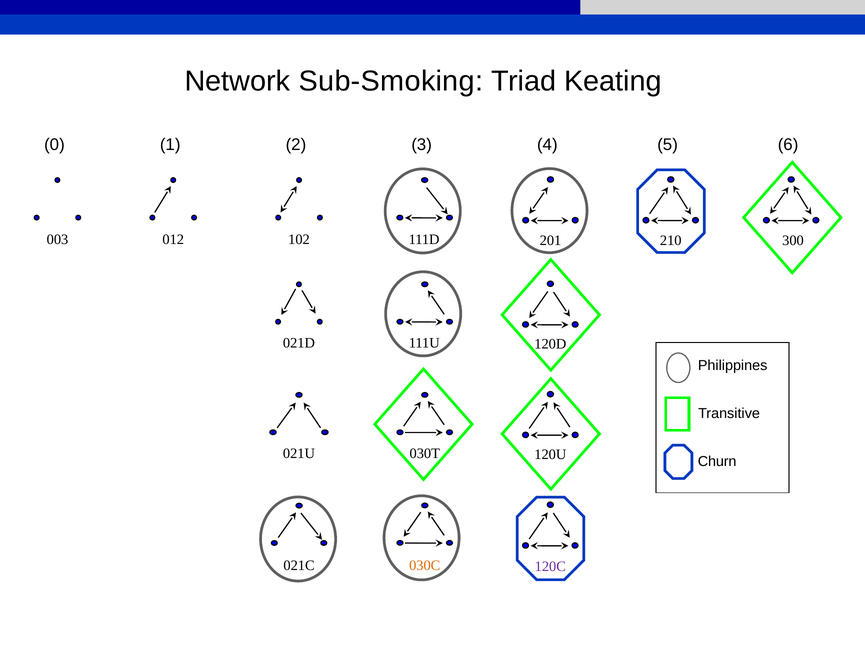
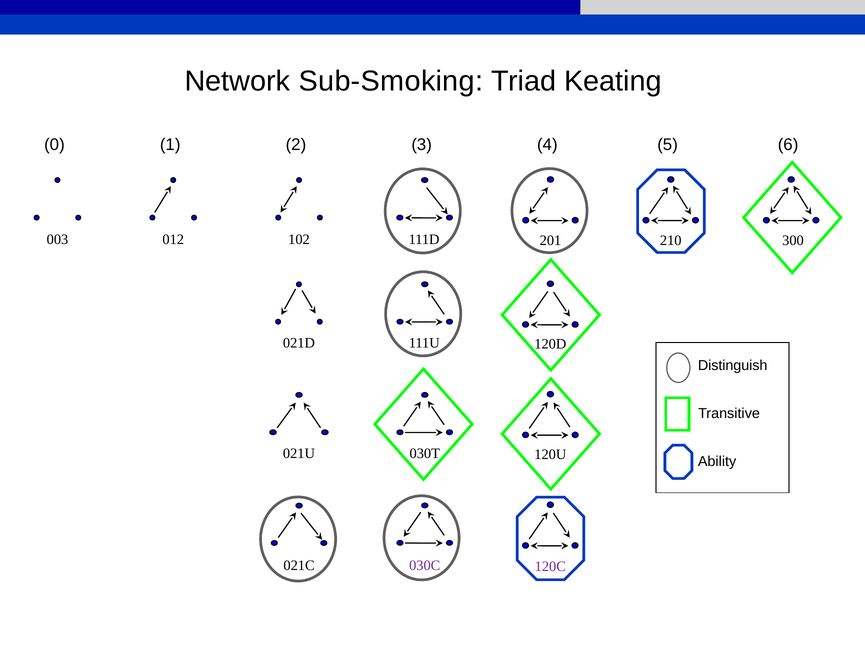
Philippines: Philippines -> Distinguish (733, 365)
Churn: Churn -> Ability (717, 462)
030C colour: orange -> purple (425, 565)
